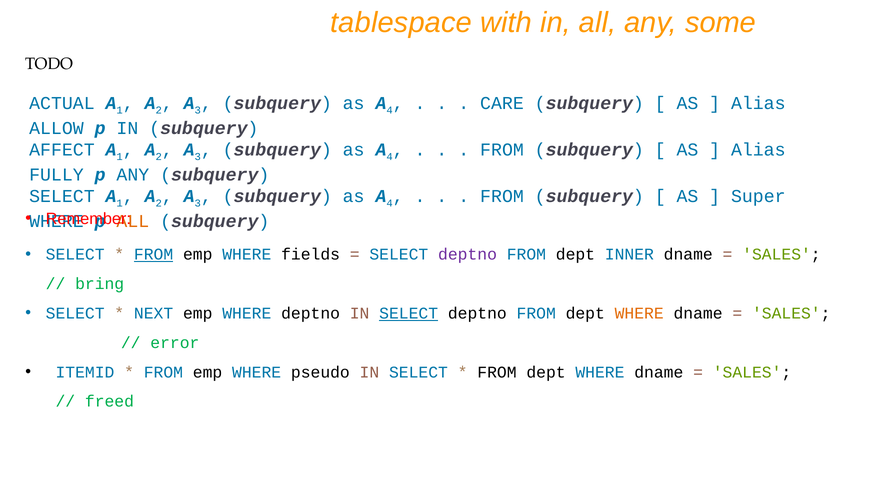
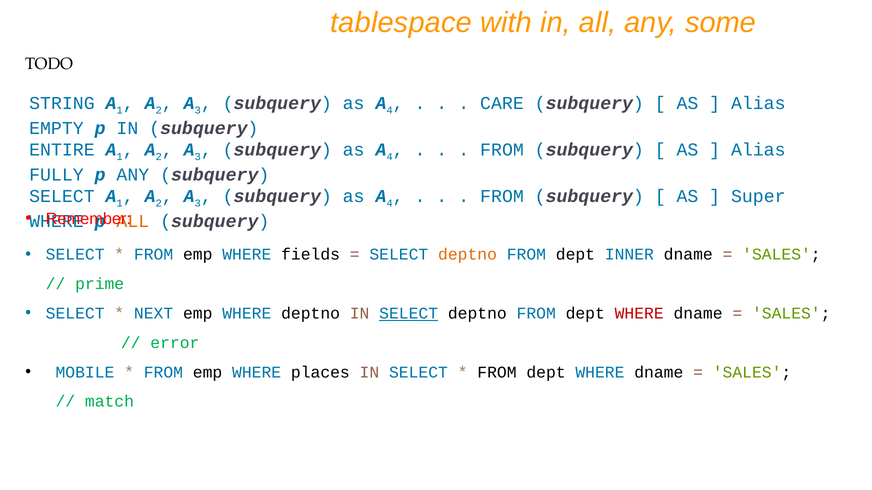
ACTUAL: ACTUAL -> STRING (62, 103)
ALLOW: ALLOW -> EMPTY (56, 128)
AFFECT: AFFECT -> ENTIRE (62, 150)
FROM underline: present -> none (154, 255)
deptno colour: purple -> orange (468, 255)
bring: bring -> prime (100, 284)
WHERE colour: orange -> red (639, 314)
ITEMID: ITEMID -> MOBILE (85, 373)
pseudo: pseudo -> places (320, 373)
freed: freed -> match (109, 402)
